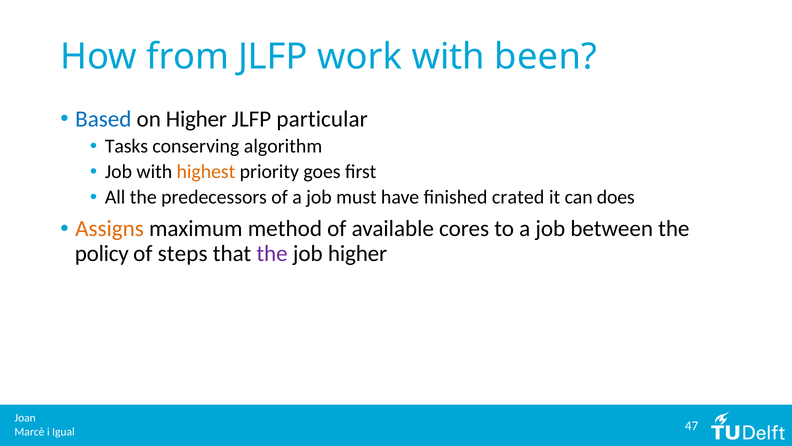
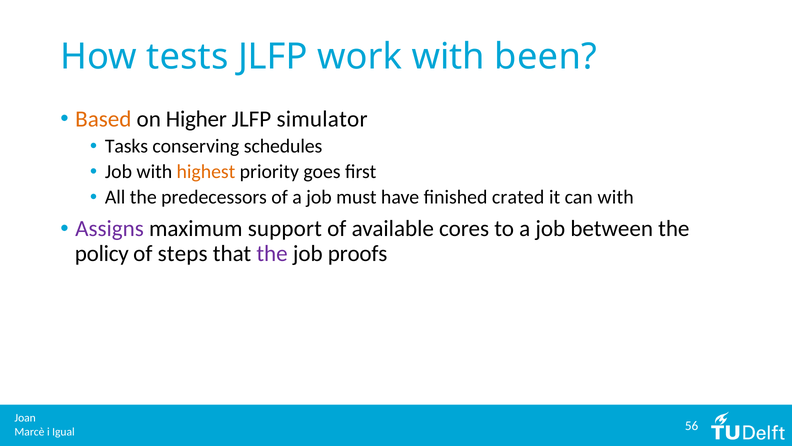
from: from -> tests (187, 56)
Based colour: blue -> orange (103, 119)
particular: particular -> simulator (322, 119)
algorithm: algorithm -> schedules (283, 146)
can does: does -> with (616, 197)
Assigns colour: orange -> purple (110, 229)
method: method -> support (285, 229)
job higher: higher -> proofs (358, 253)
47: 47 -> 56 (692, 426)
